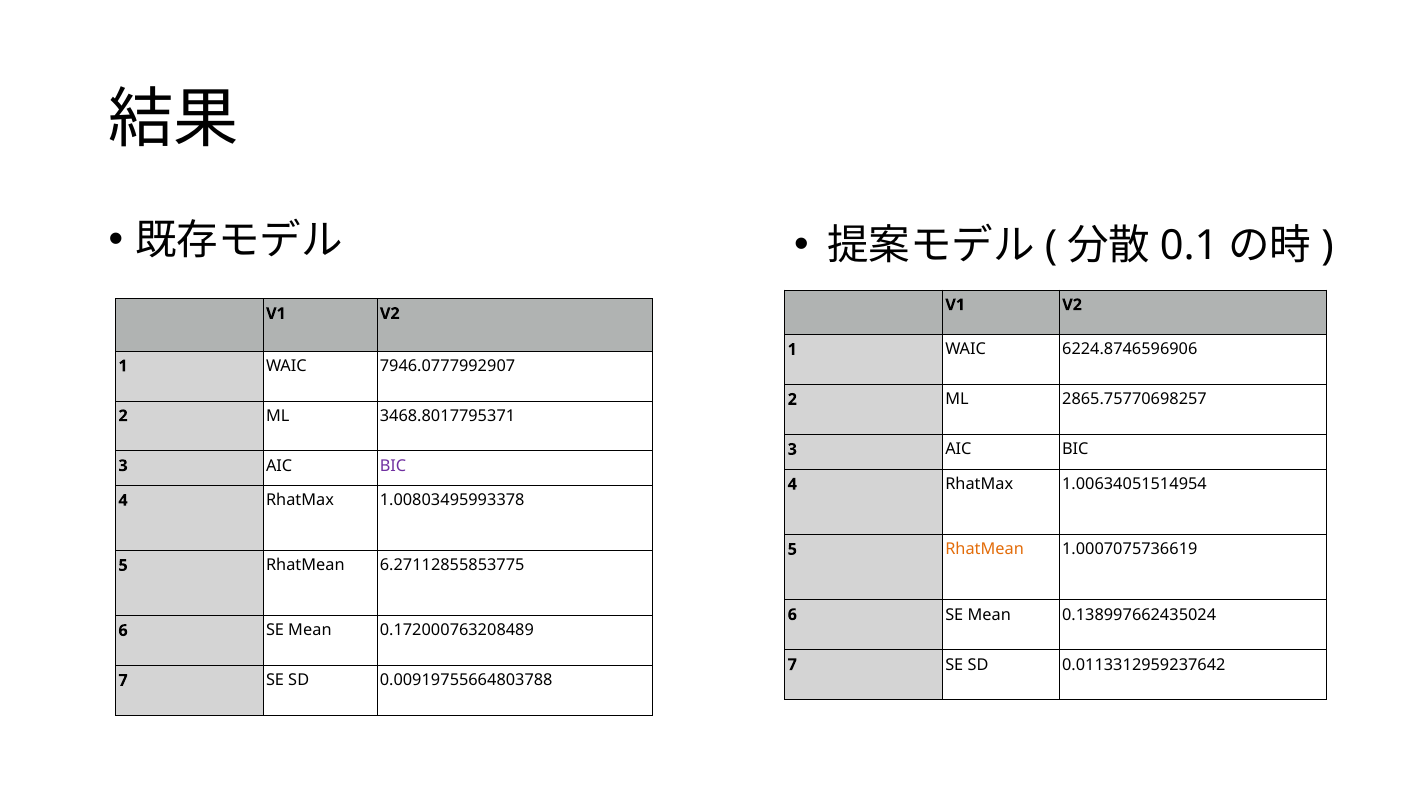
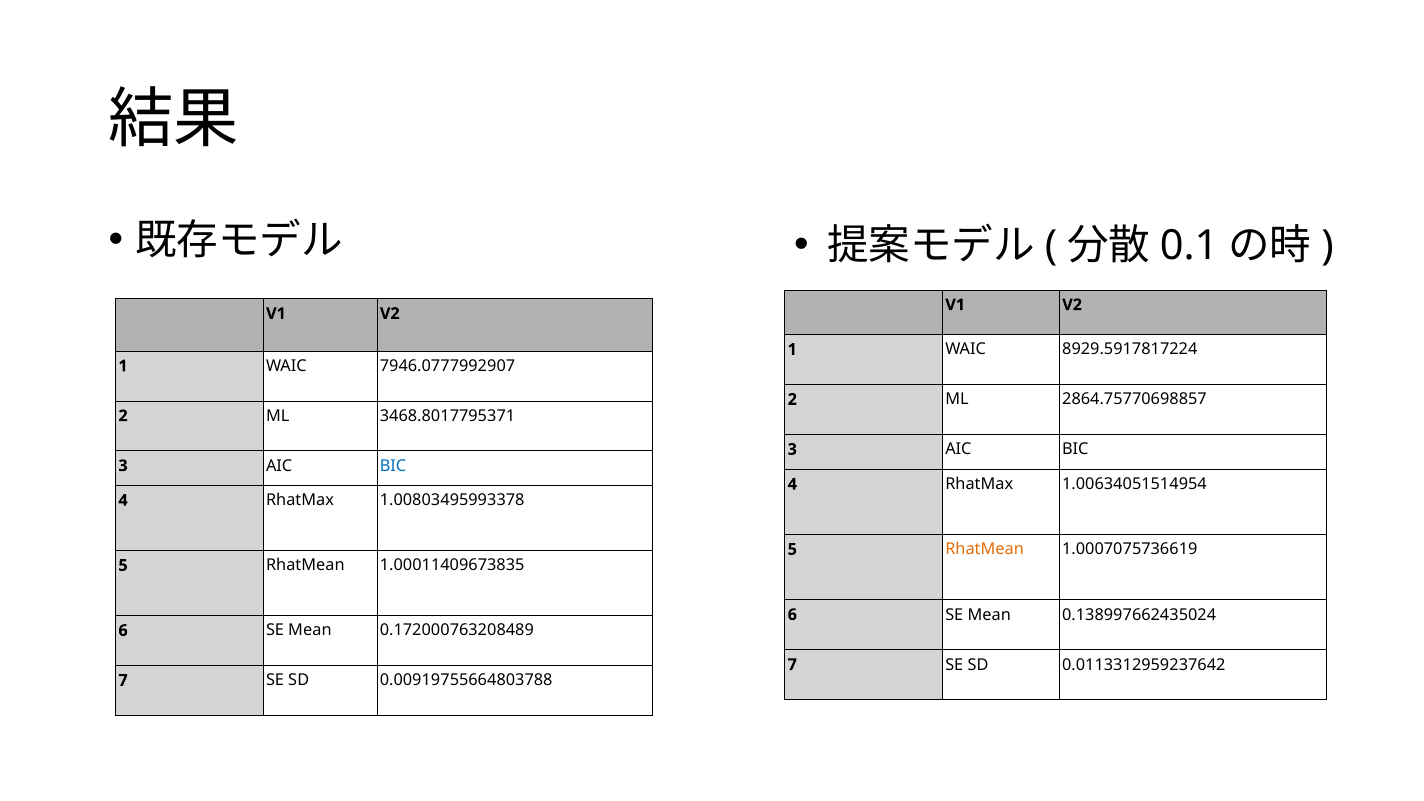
6224.8746596906: 6224.8746596906 -> 8929.5917817224 (1130, 349)
2865.75770698257: 2865.75770698257 -> 2864.75770698857 (1134, 399)
BIC colour: purple -> blue (393, 466)
6.27112855853775: 6.27112855853775 -> 1.00011409673835 (452, 565)
